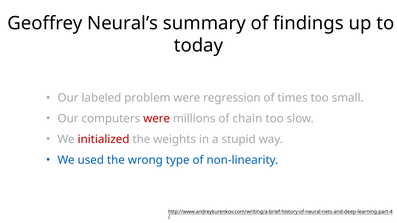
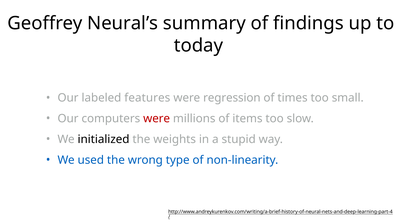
problem: problem -> features (147, 98)
chain: chain -> items (247, 119)
initialized colour: red -> black (104, 139)
